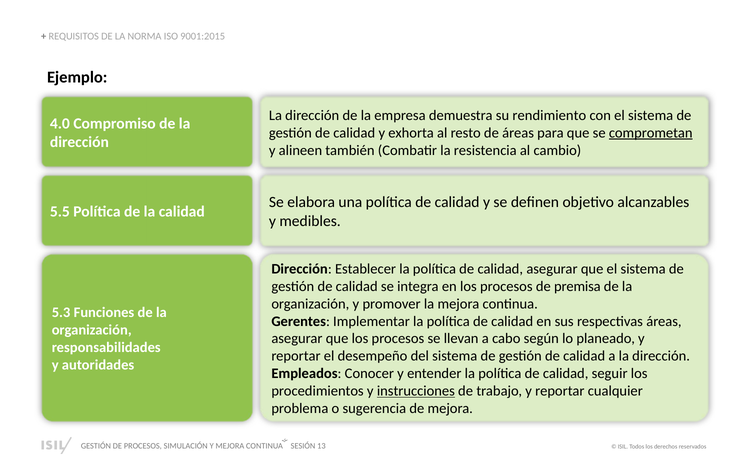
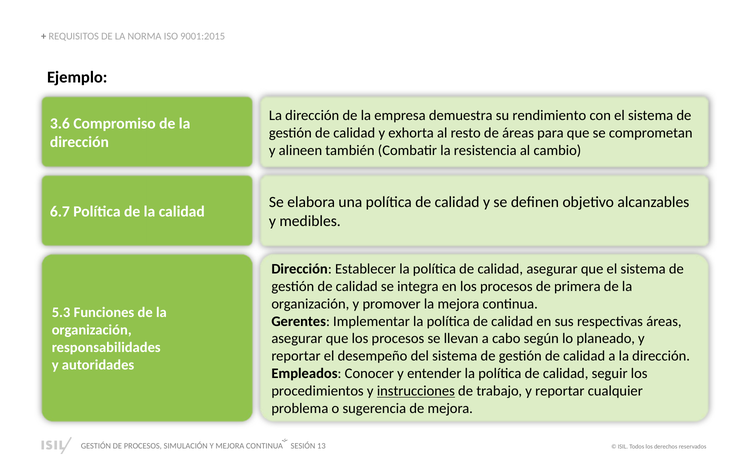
4.0: 4.0 -> 3.6 (60, 124)
comprometan underline: present -> none (651, 133)
5.5: 5.5 -> 6.7 (60, 212)
premisa: premisa -> primera (577, 286)
